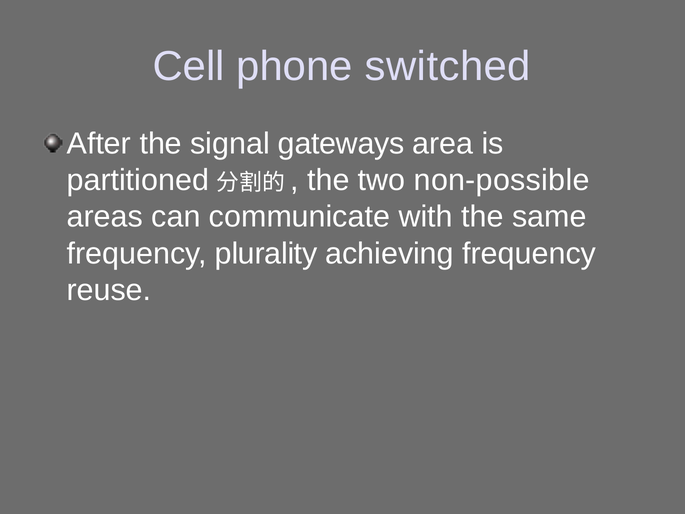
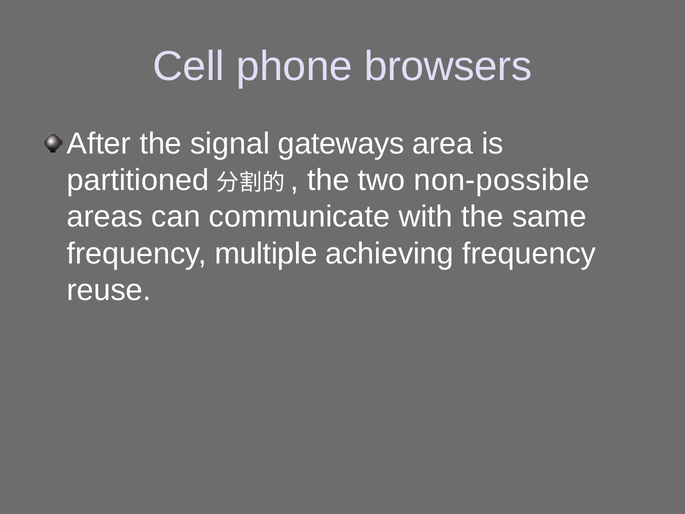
switched: switched -> browsers (448, 66)
plurality: plurality -> multiple (266, 253)
